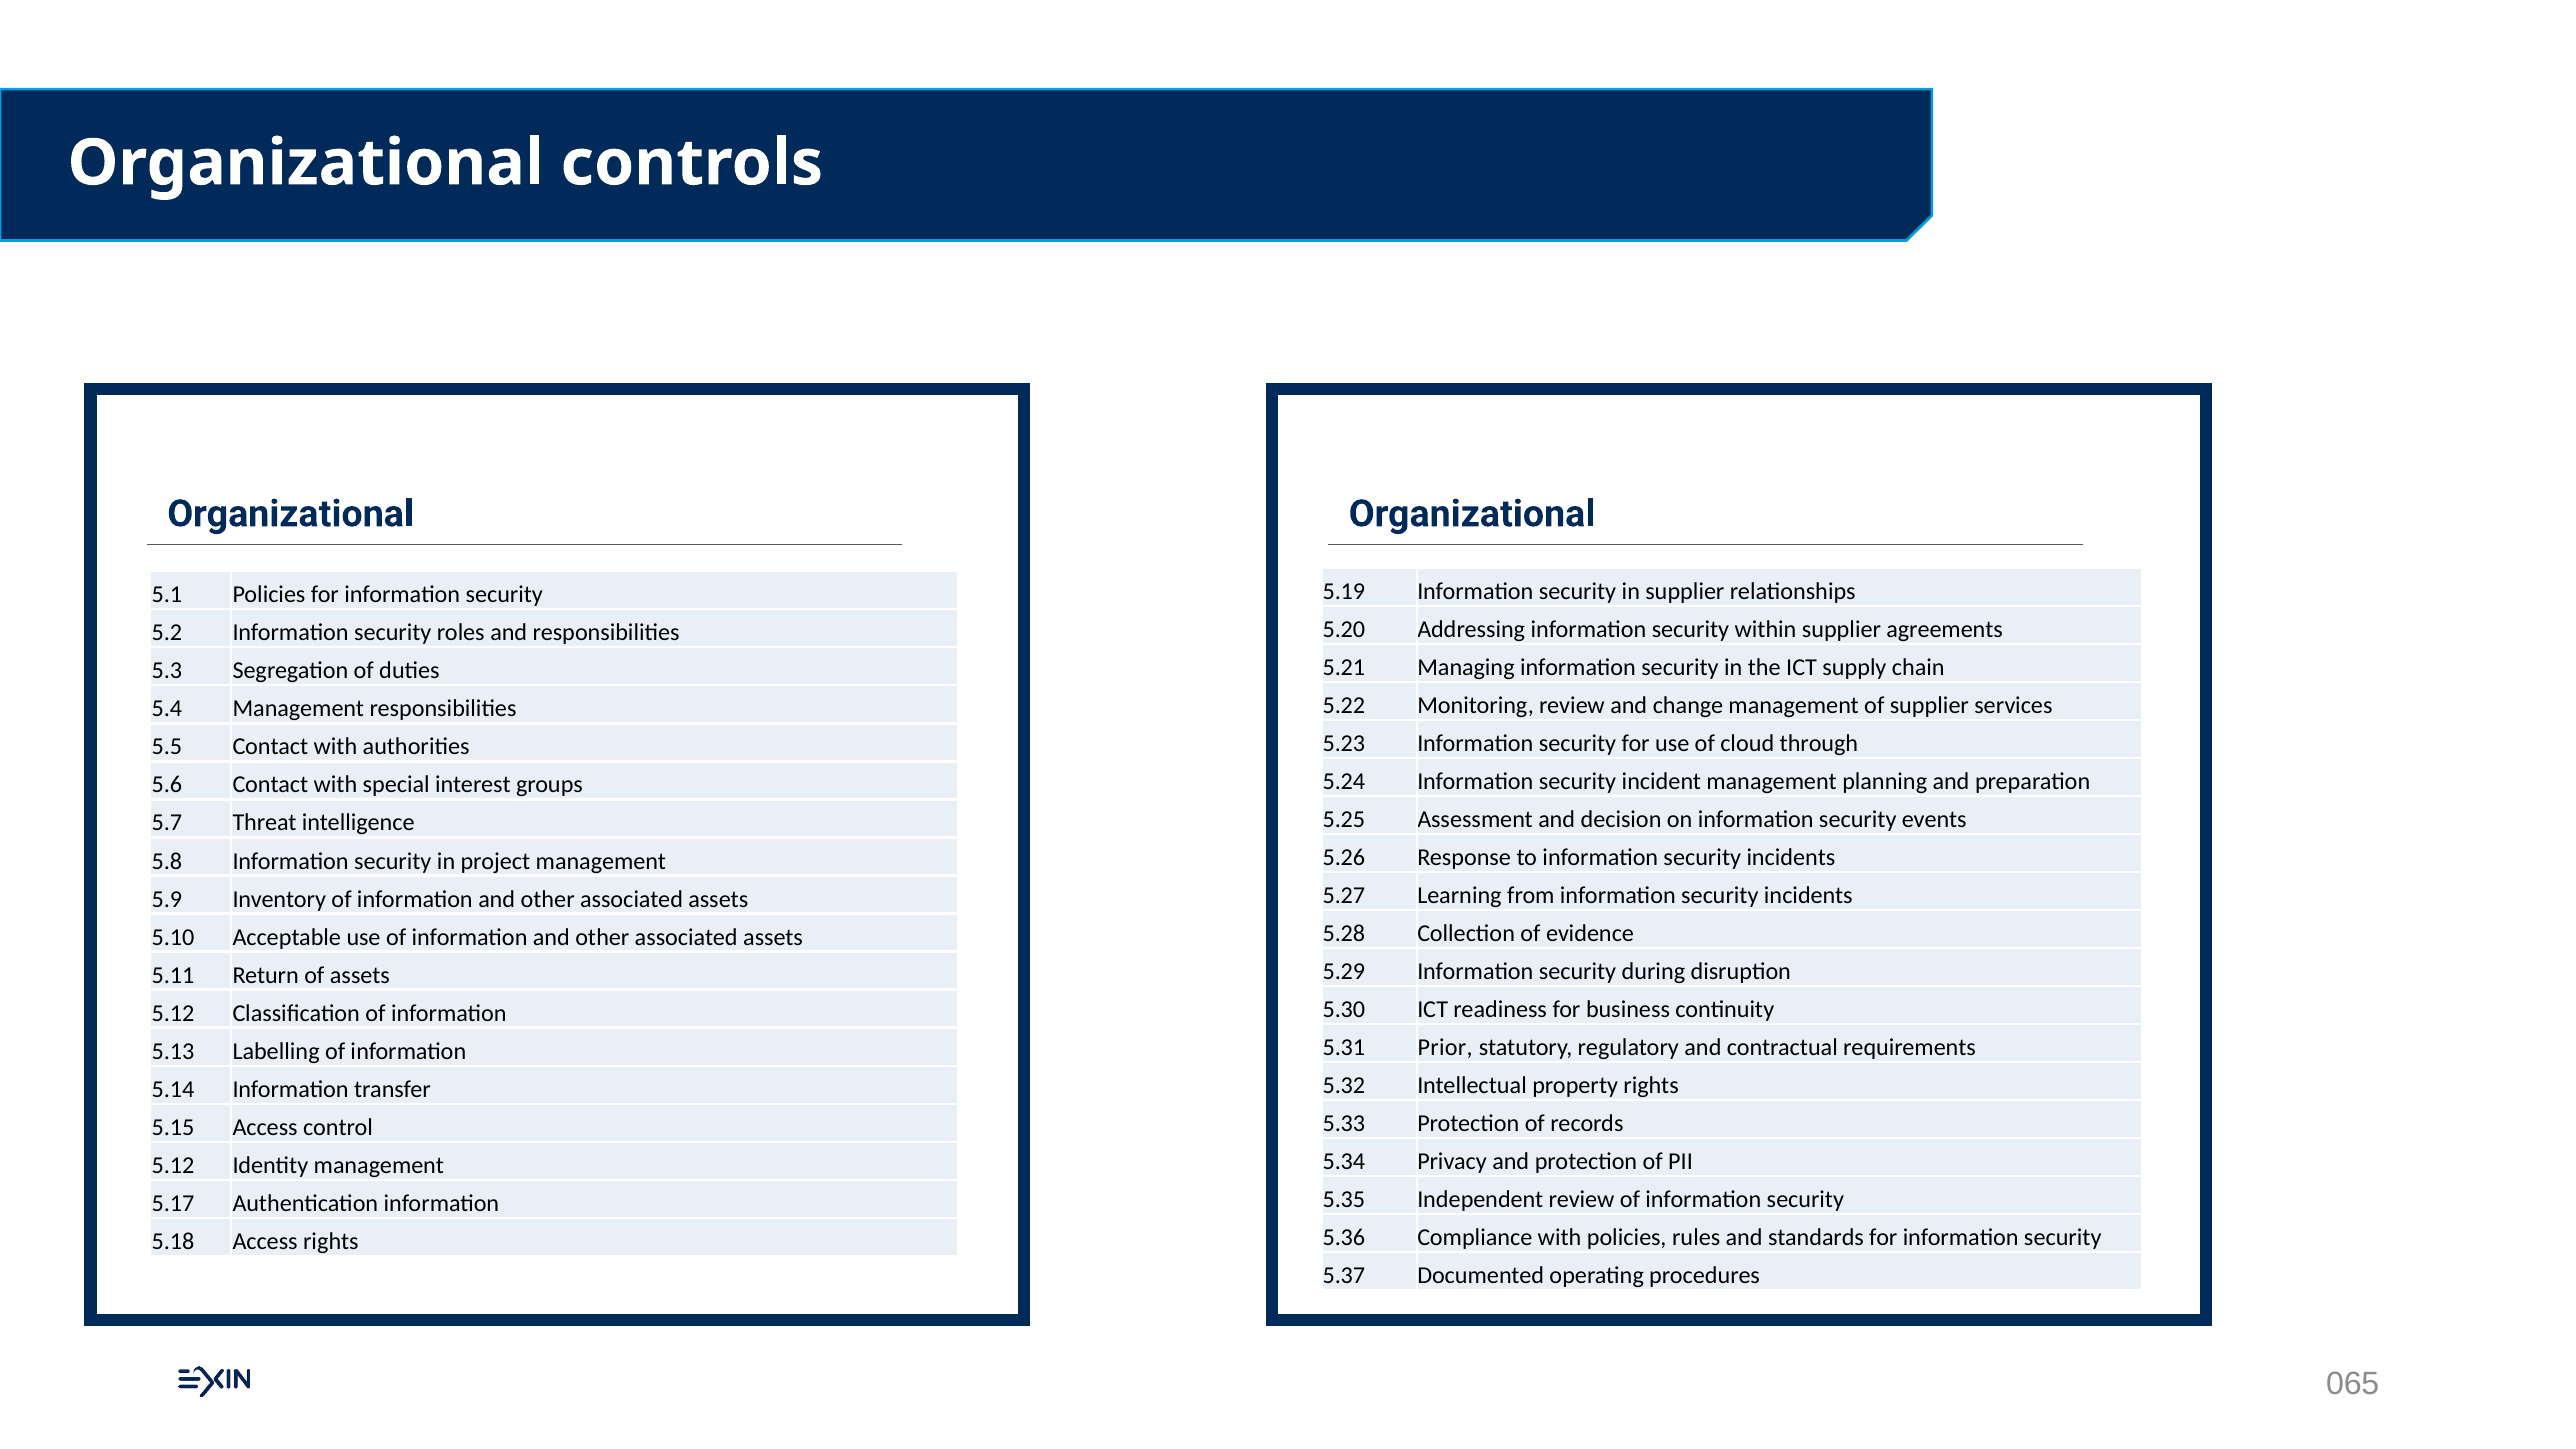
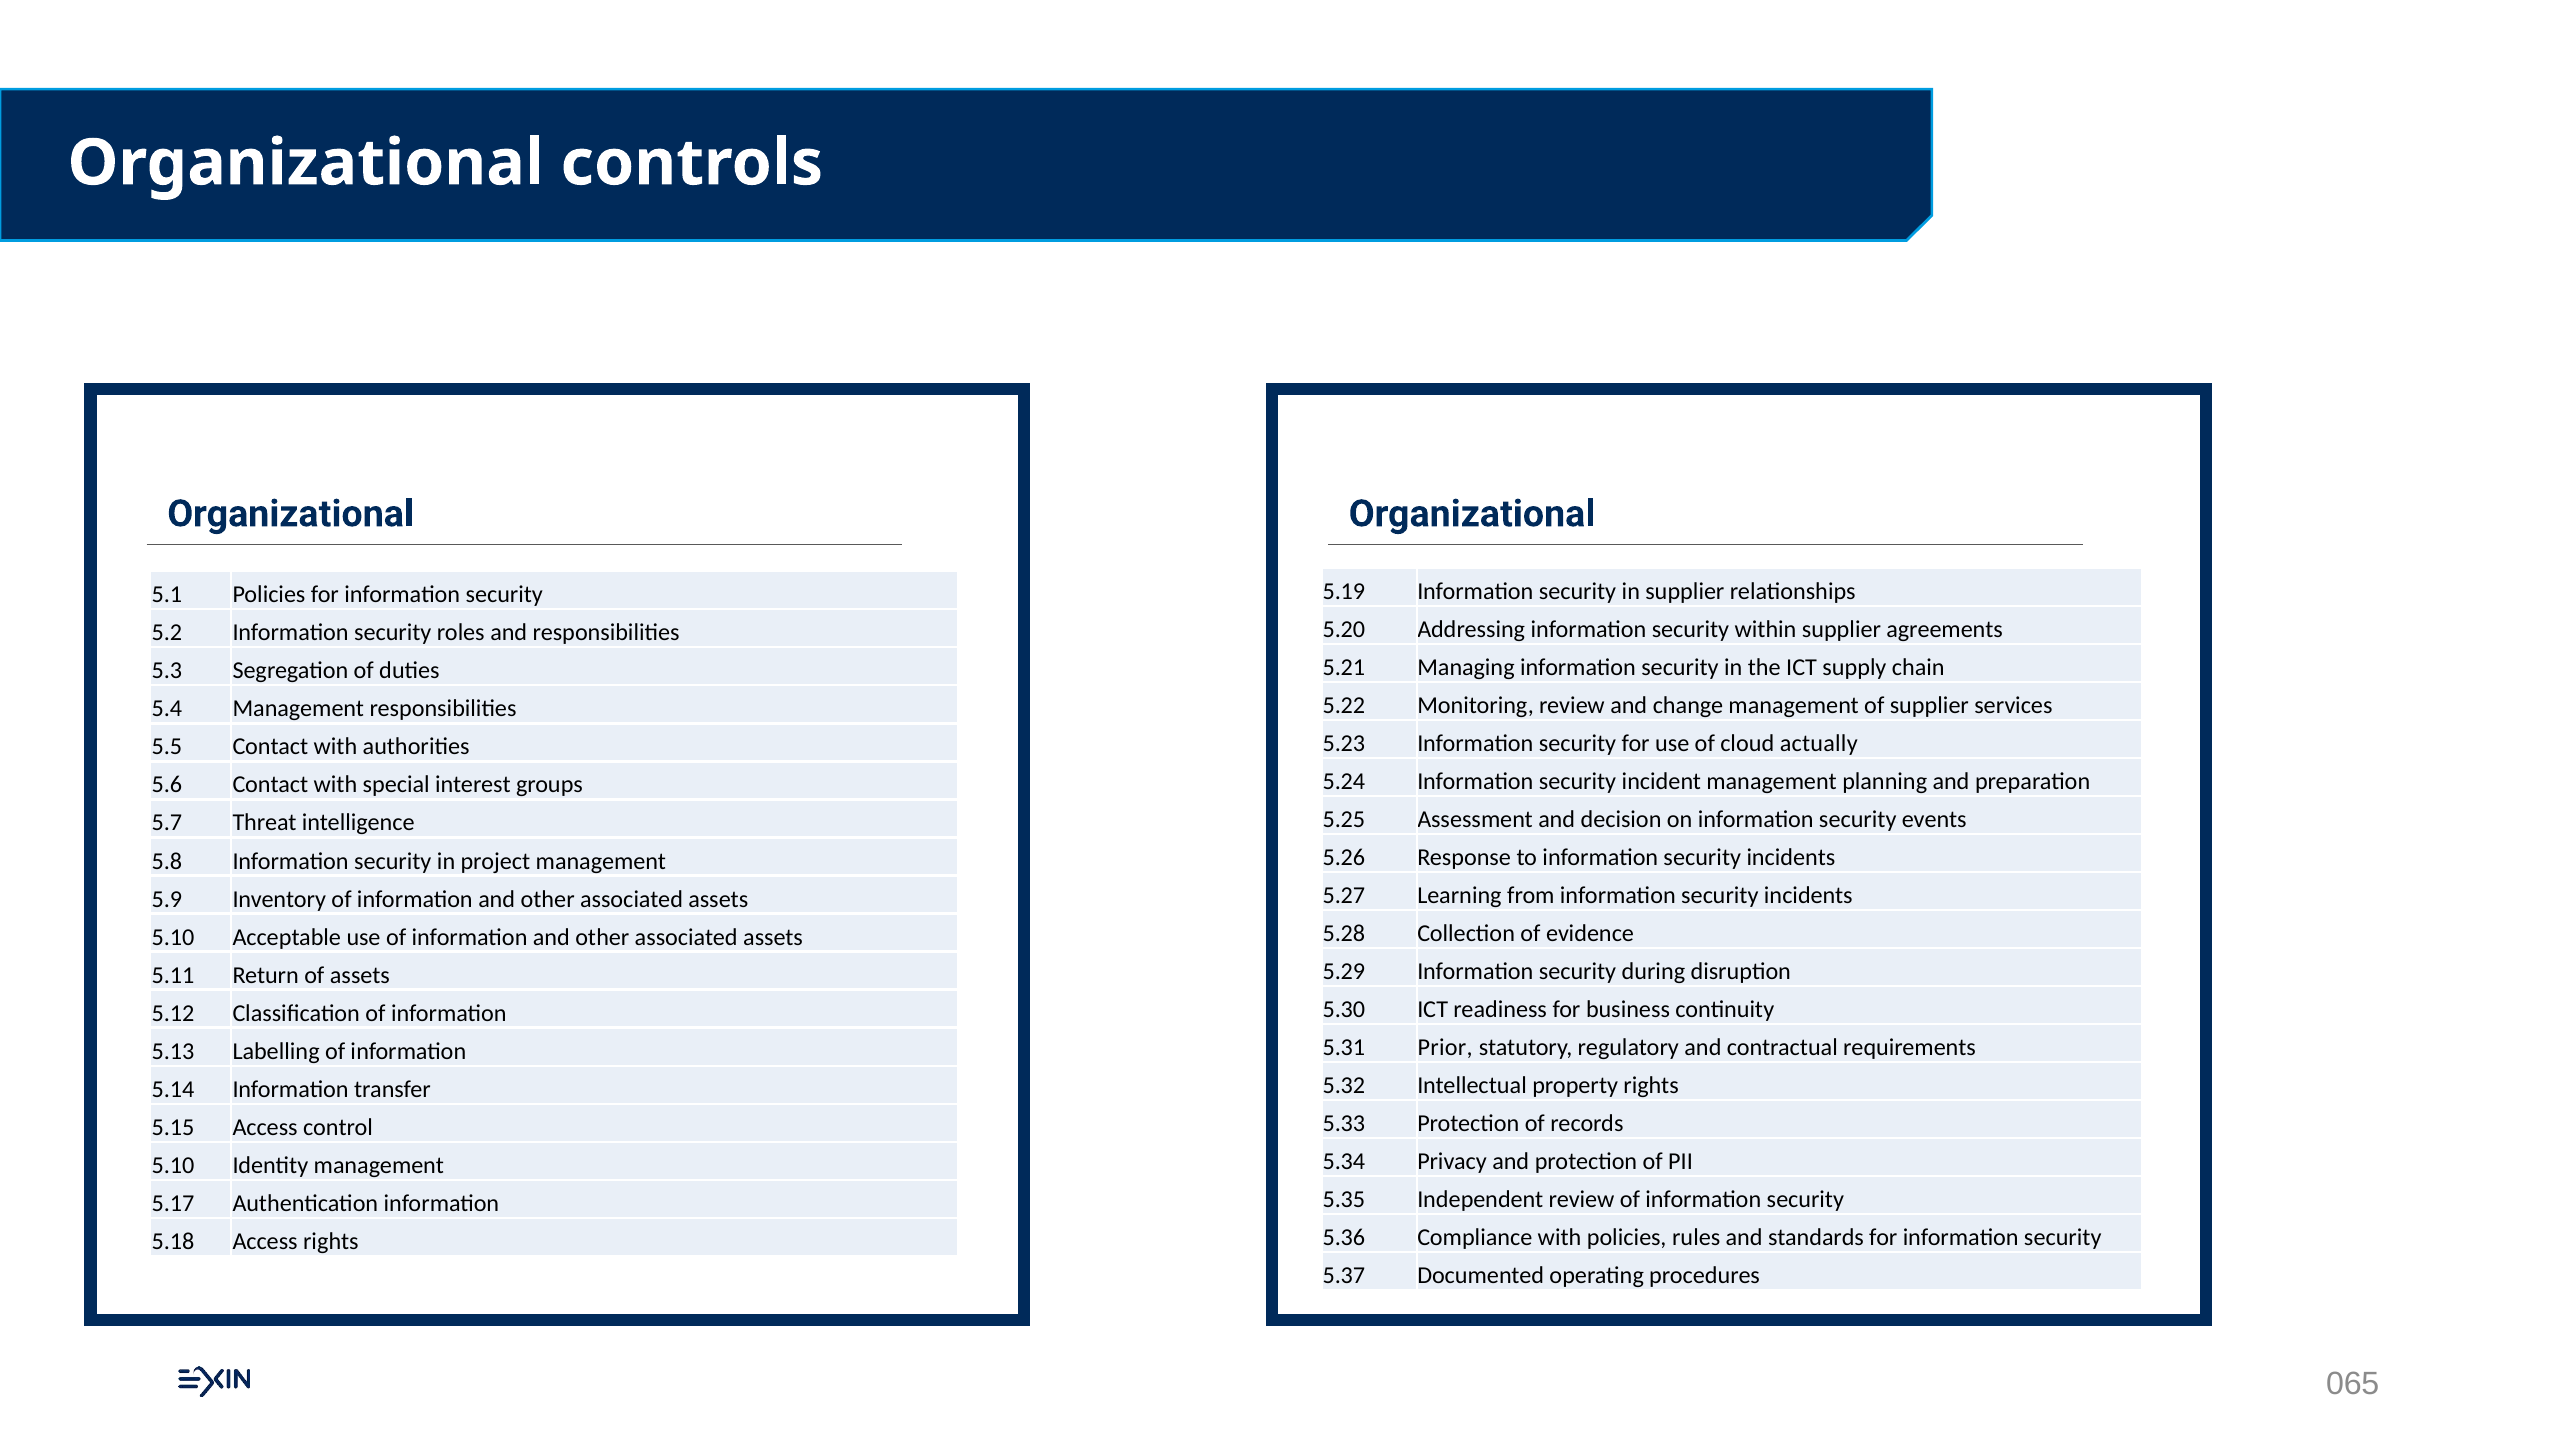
through: through -> actually (1819, 743)
5.12: 5.12 -> 5.10 (173, 1165)
